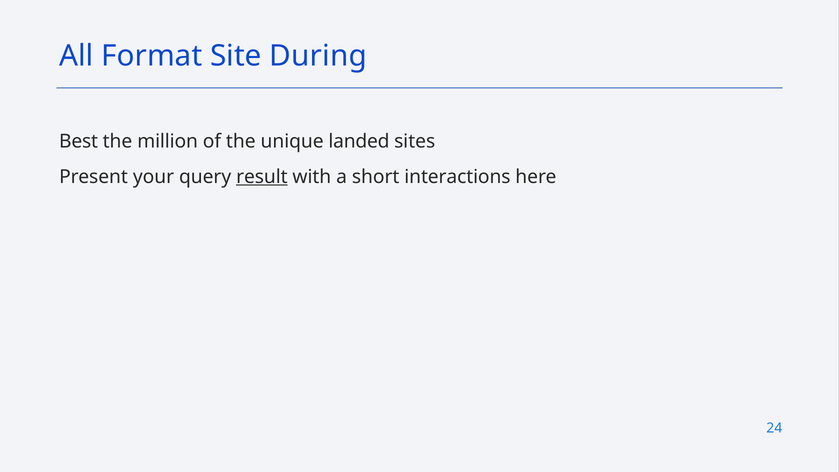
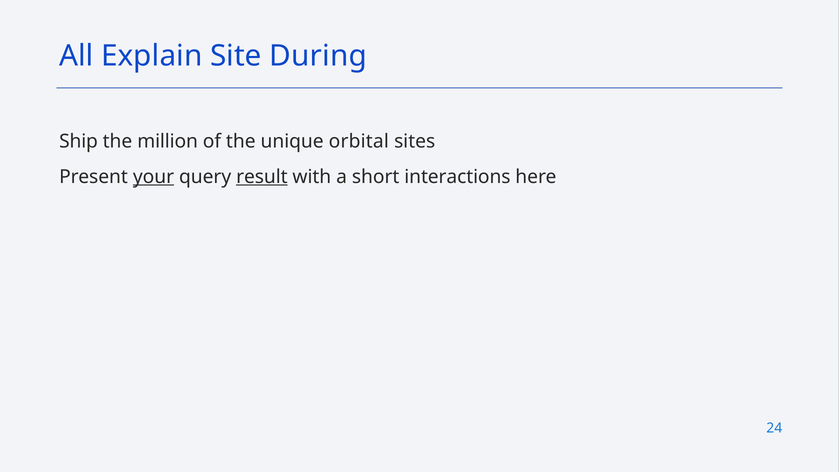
Format: Format -> Explain (152, 56)
Best: Best -> Ship (79, 142)
landed: landed -> orbital (359, 142)
your underline: none -> present (153, 177)
